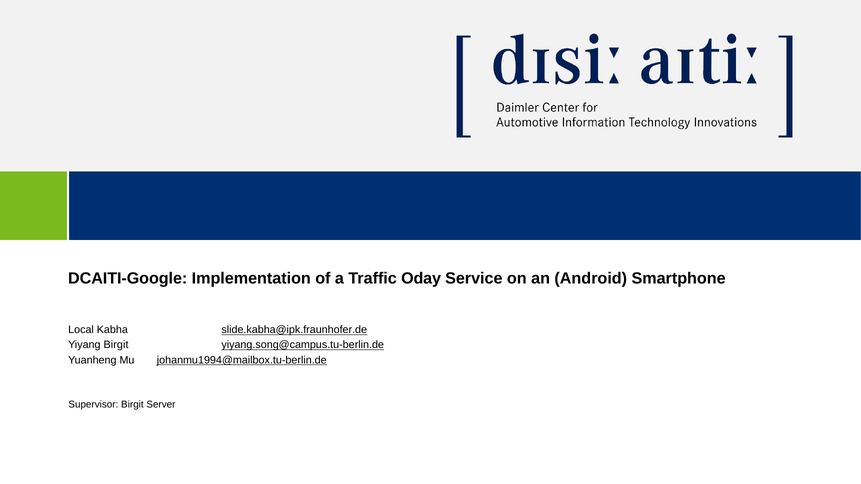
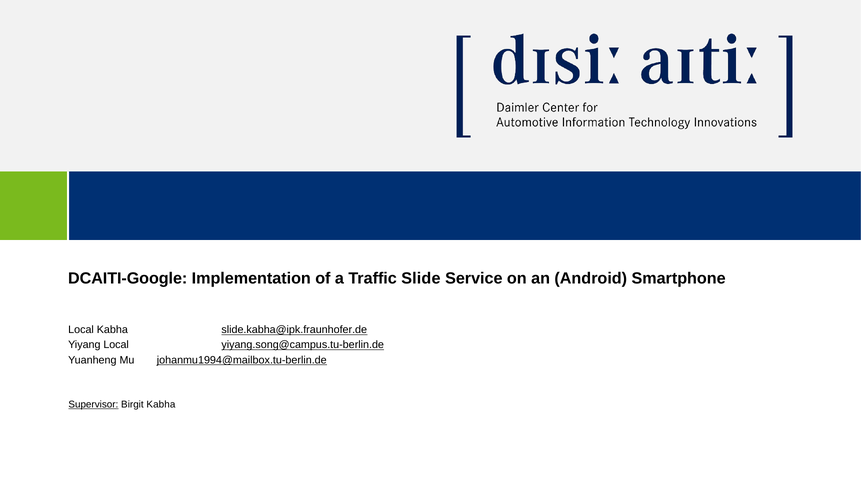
Oday: Oday -> Slide (421, 279)
Yiyang Birgit: Birgit -> Local (116, 345)
Supervisor underline: none -> present (93, 405)
Birgit Server: Server -> Kabha (161, 405)
